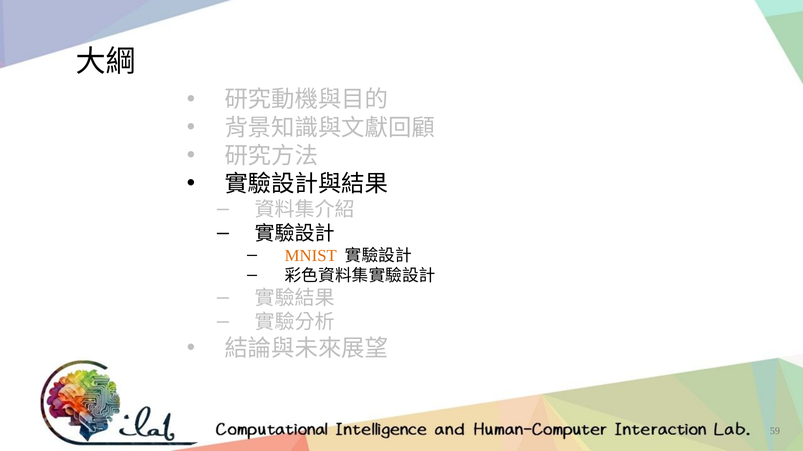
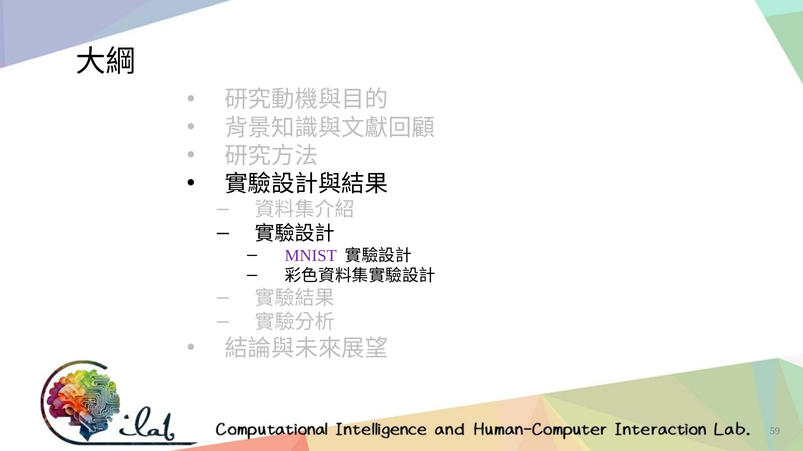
MNIST colour: orange -> purple (311, 256)
